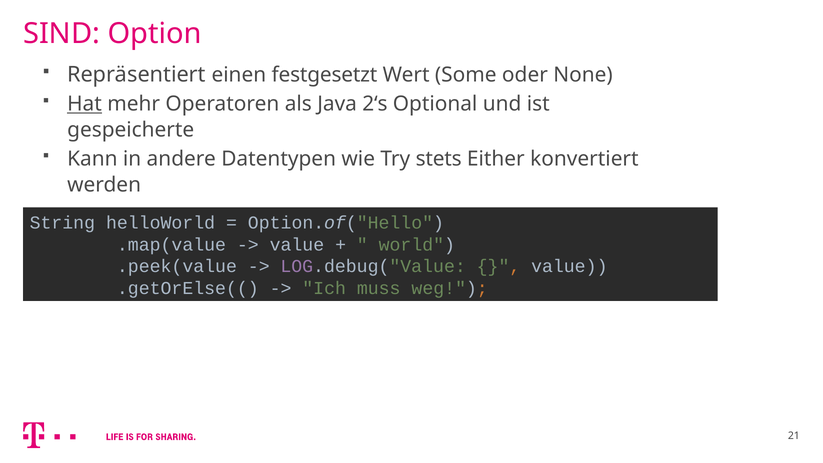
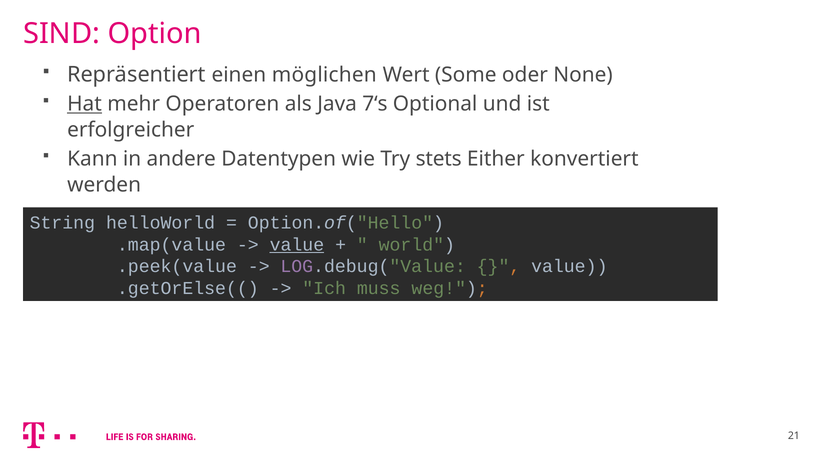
festgesetzt: festgesetzt -> möglichen (324, 75)
2‘s: 2‘s -> 7‘s (375, 104)
gespeicherte: gespeicherte -> erfolgreicher (131, 130)
value underline: none -> present (297, 244)
